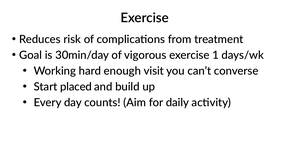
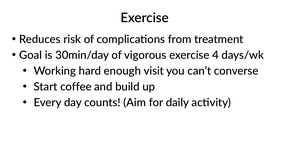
1: 1 -> 4 (215, 55)
placed: placed -> coffee (76, 87)
